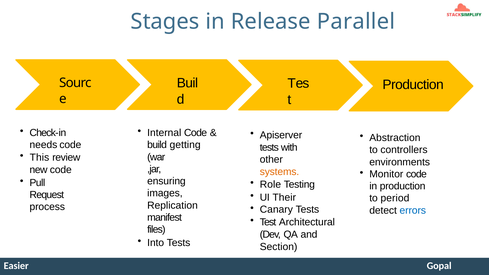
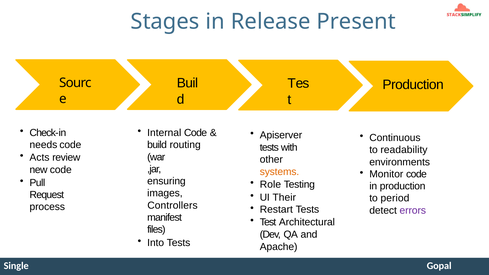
Parallel: Parallel -> Present (356, 21)
Abstraction: Abstraction -> Continuous (395, 138)
getting: getting -> routing (185, 145)
controllers: controllers -> readability (404, 150)
This: This -> Acts (40, 158)
Replication: Replication -> Controllers (172, 205)
Canary: Canary -> Restart (276, 210)
errors colour: blue -> purple (413, 210)
Section: Section -> Apache (279, 247)
Easier: Easier -> Single (16, 266)
